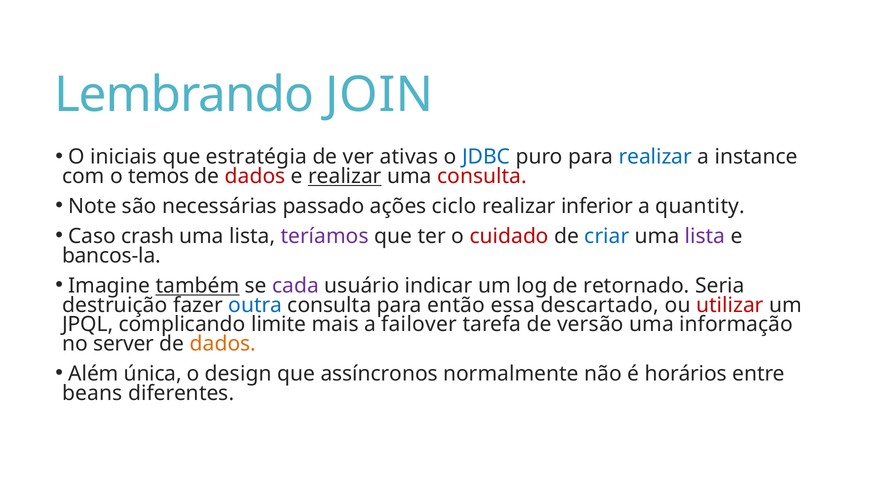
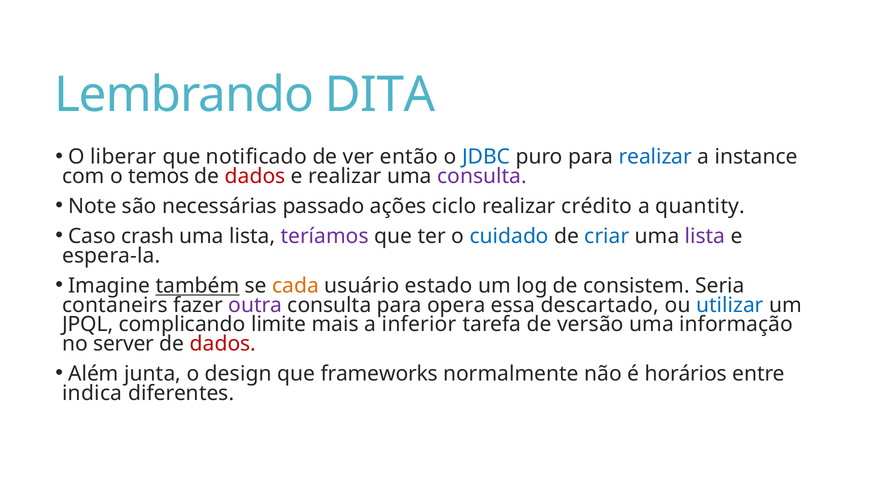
JOIN: JOIN -> DITA (380, 95)
iniciais: iniciais -> liberar (123, 157)
estratégia: estratégia -> notificado (256, 157)
ativas: ativas -> então (409, 157)
realizar underline: present -> none (345, 176)
consulta colour: red -> purple (482, 176)
inferior: inferior -> crédito (597, 206)
cuidado colour: red -> blue (509, 236)
bancos-la: bancos-la -> espera-la (111, 256)
cada colour: purple -> orange (296, 286)
indicar: indicar -> estado (439, 286)
retornado: retornado -> consistem (636, 286)
destruição: destruição -> contaneirs (115, 305)
outra colour: blue -> purple (255, 305)
então: então -> opera (456, 305)
utilizar colour: red -> blue (730, 305)
failover: failover -> inferior (419, 325)
dados colour: orange -> red (223, 344)
única: única -> junta (153, 374)
assíncronos: assíncronos -> frameworks (379, 374)
beans: beans -> indica (92, 393)
